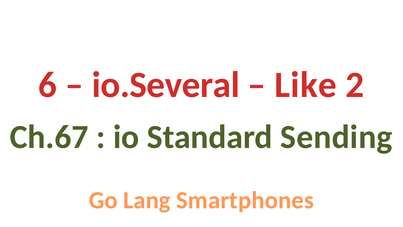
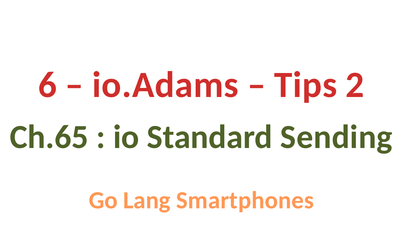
io.Several: io.Several -> io.Adams (165, 85)
Like: Like -> Tips (306, 85)
Ch.67: Ch.67 -> Ch.65 (49, 137)
